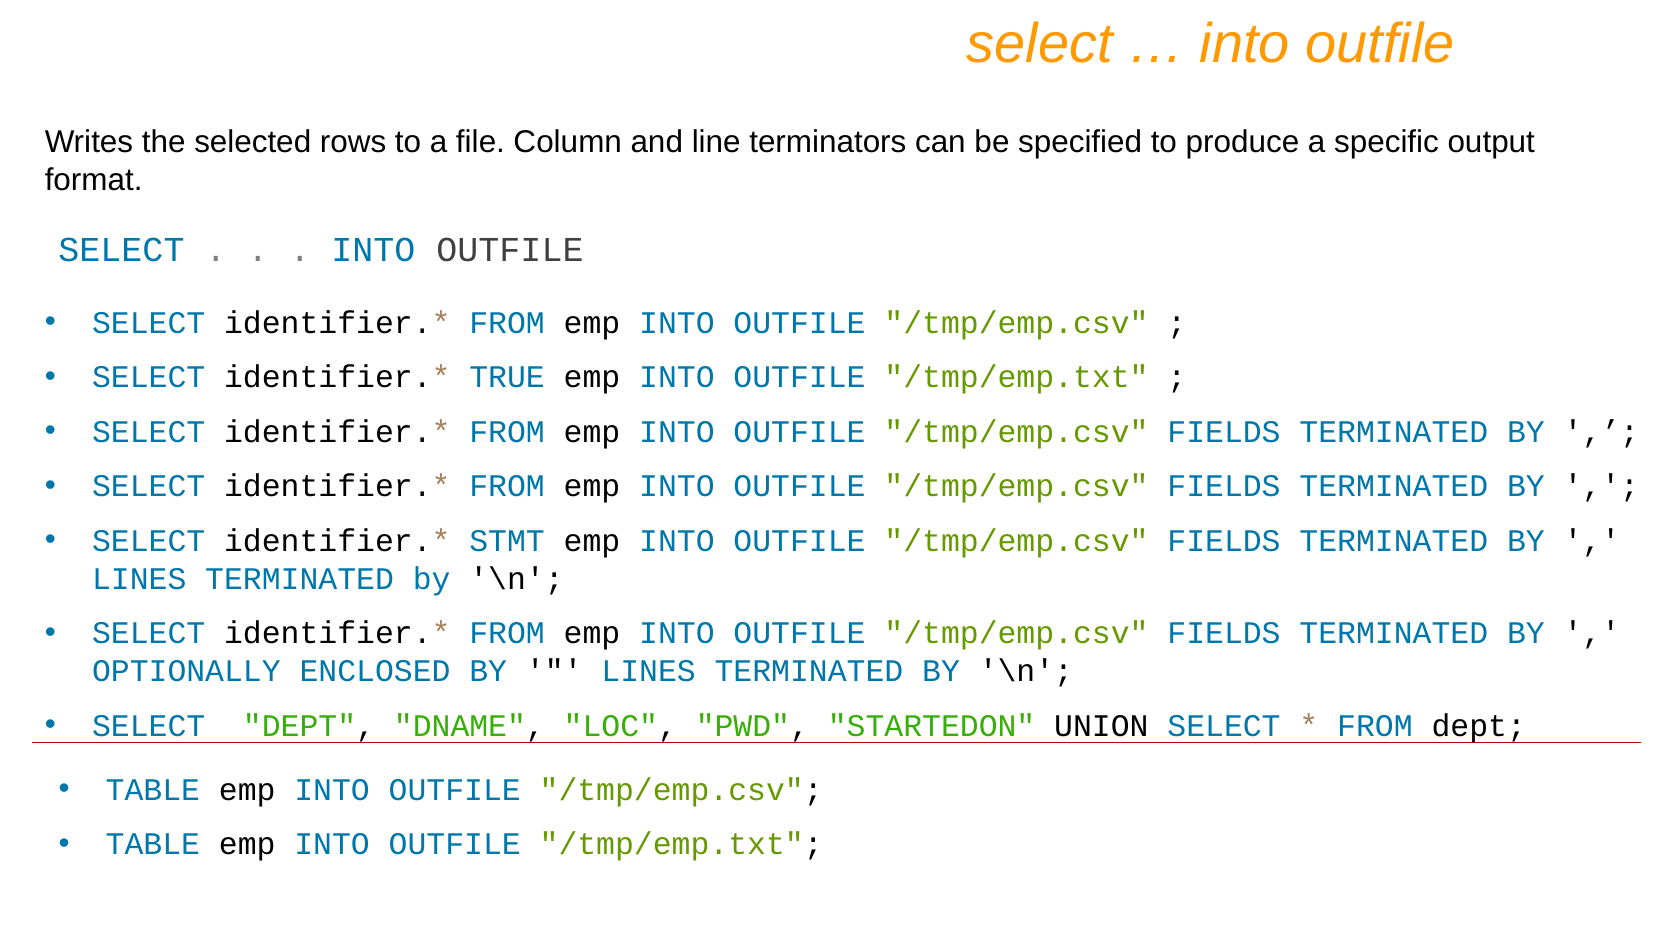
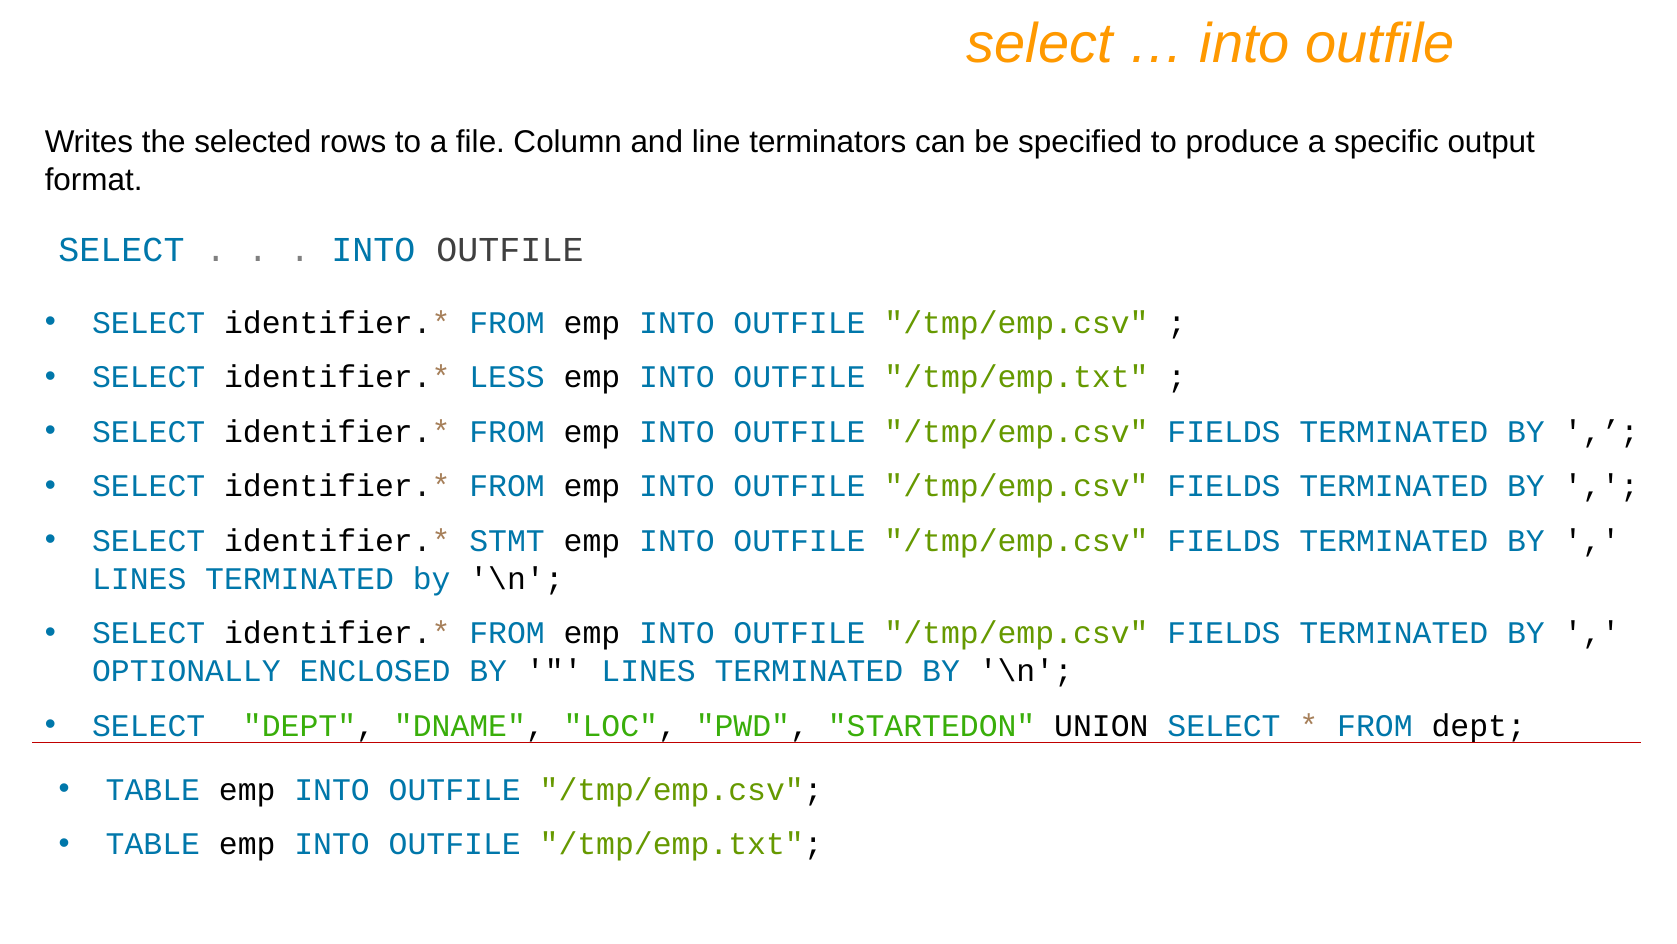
TRUE: TRUE -> LESS (507, 377)
